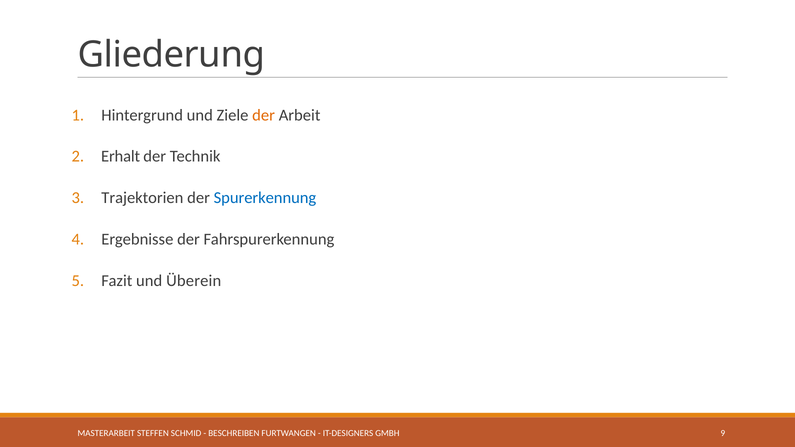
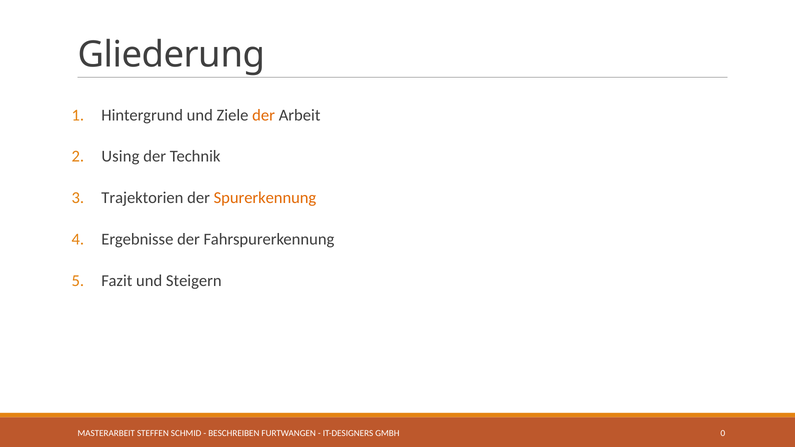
Erhalt: Erhalt -> Using (120, 157)
Spurerkennung colour: blue -> orange (265, 198)
Überein: Überein -> Steigern (194, 281)
9: 9 -> 0 (723, 434)
